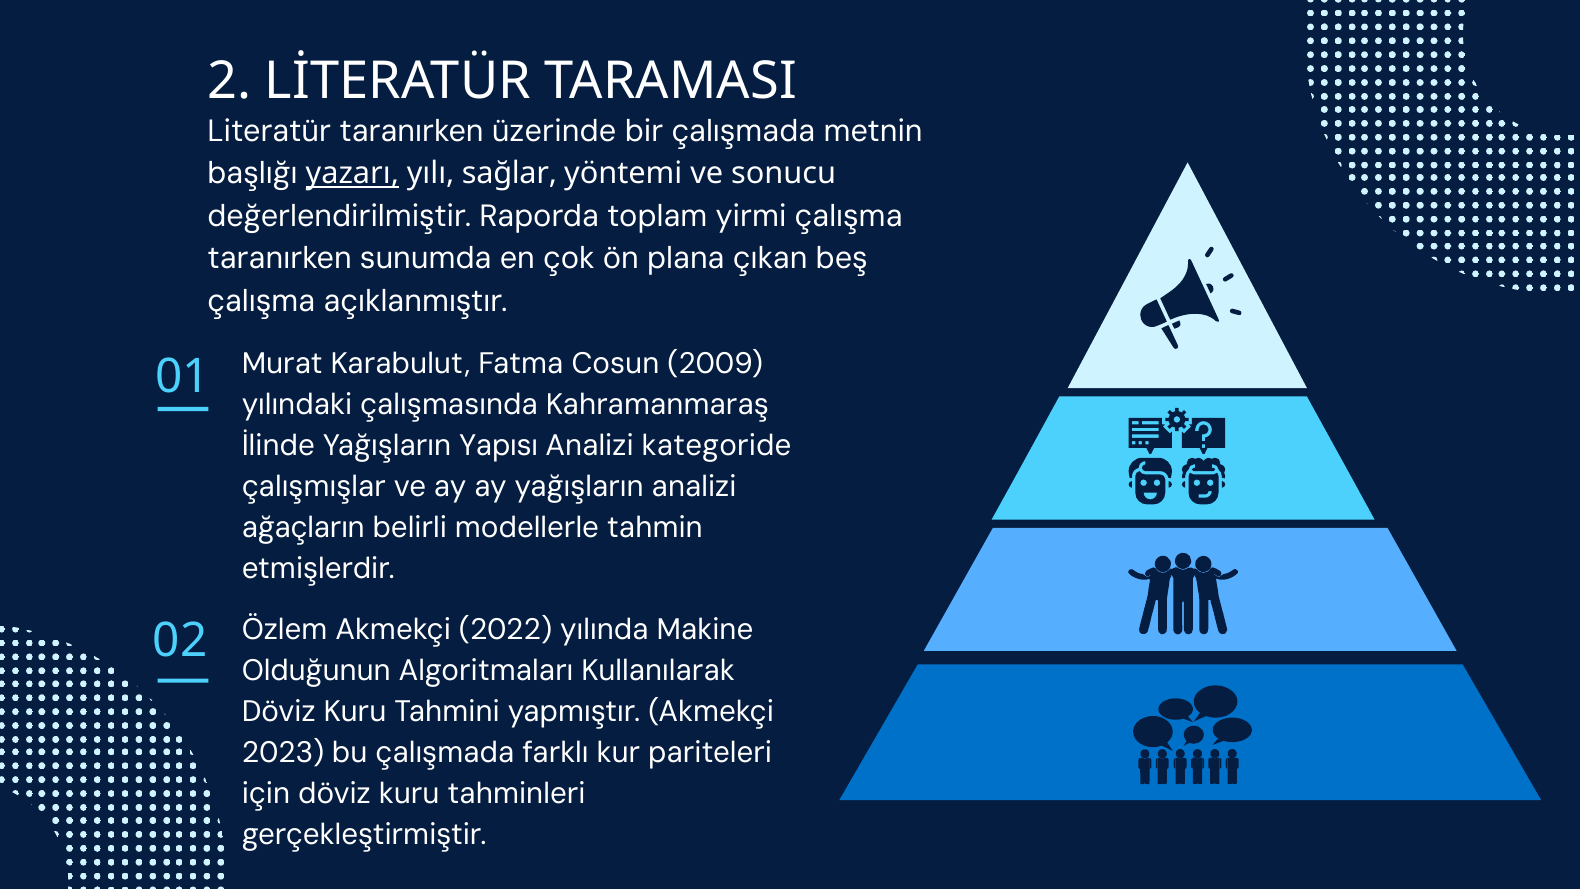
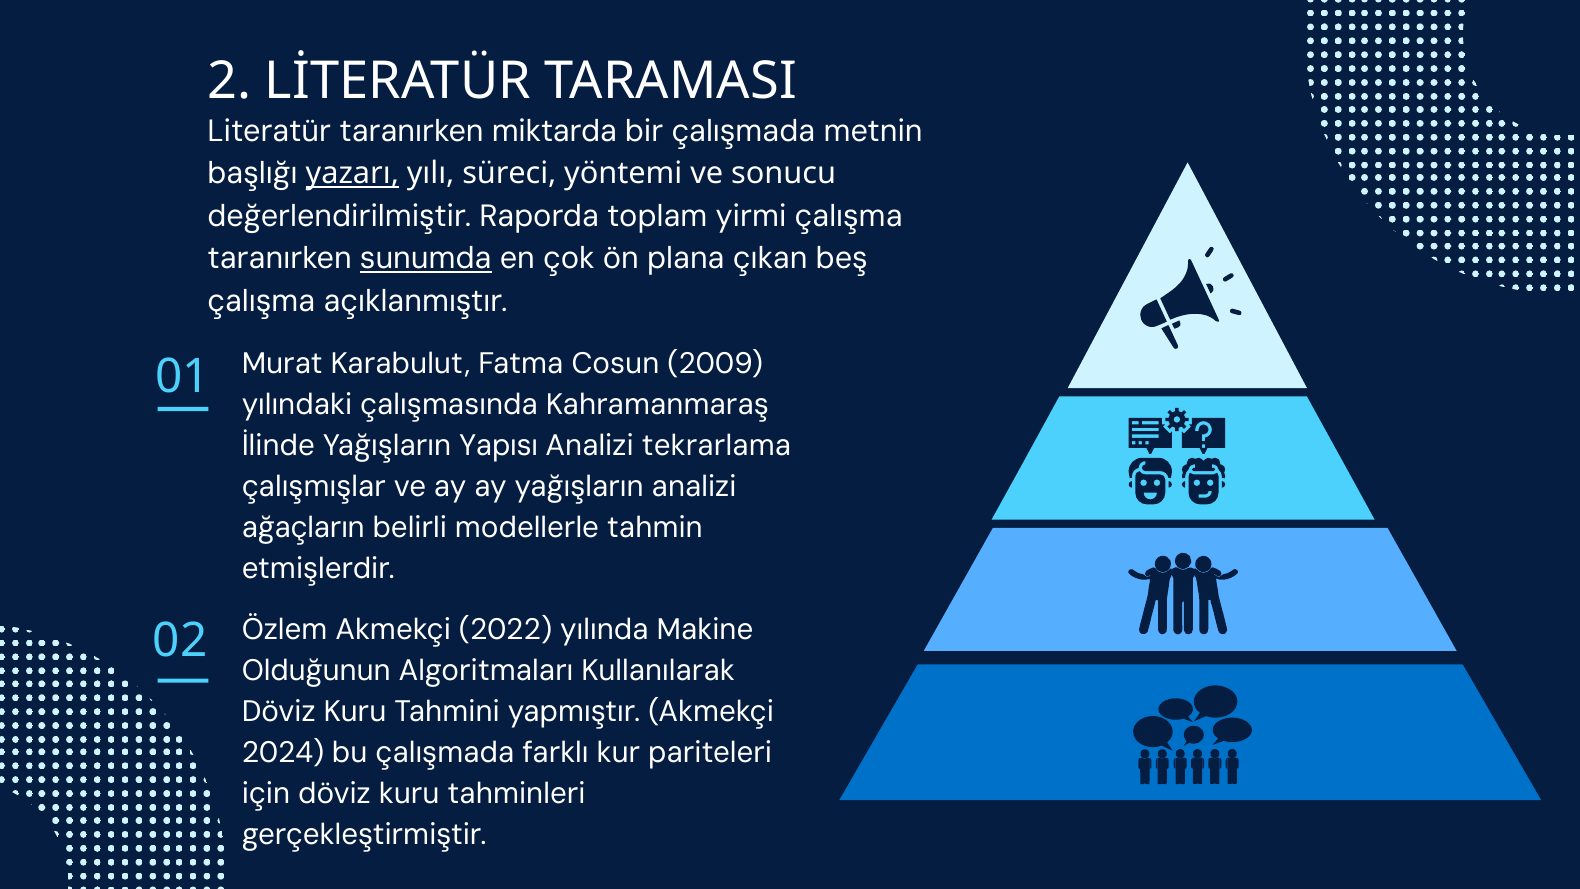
üzerinde: üzerinde -> miktarda (554, 131)
sağlar: sağlar -> süreci (509, 174)
sunumda underline: none -> present (426, 258)
kategoride: kategoride -> tekrarlama (717, 446)
2023: 2023 -> 2024 (283, 752)
